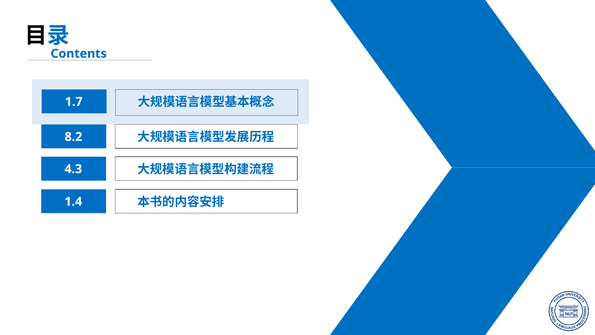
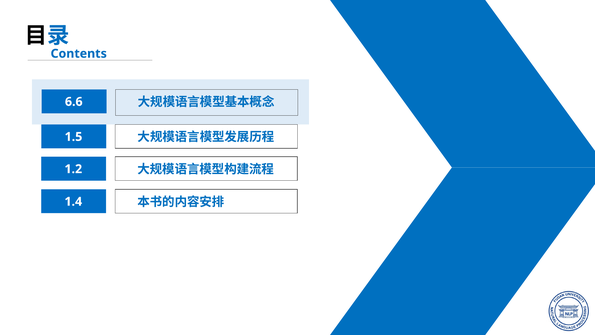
1.7: 1.7 -> 6.6 (74, 102)
8.2: 8.2 -> 1.5 (73, 137)
4.3: 4.3 -> 1.2 (73, 169)
